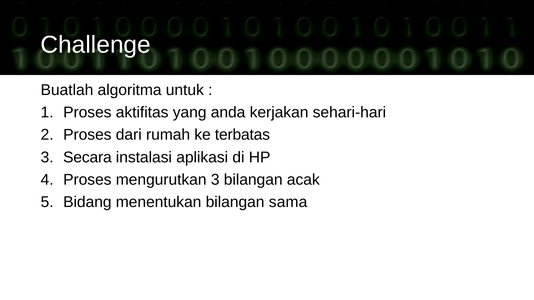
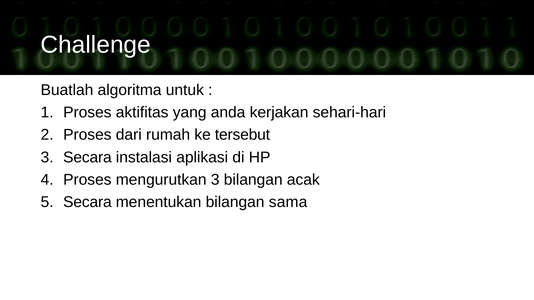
terbatas: terbatas -> tersebut (242, 135)
Bidang: Bidang -> Secara (87, 202)
